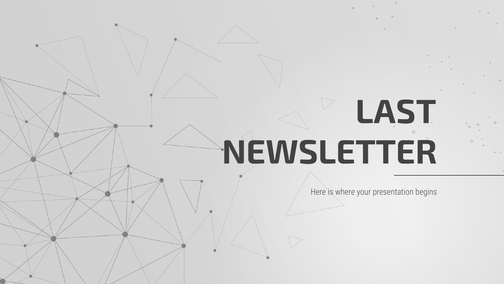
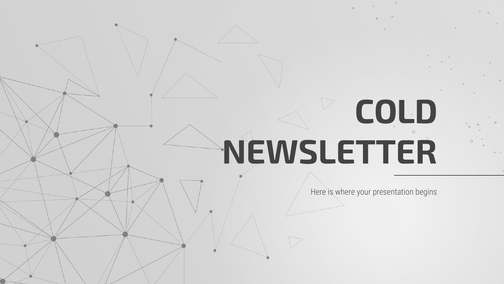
LAST: LAST -> COLD (396, 112)
